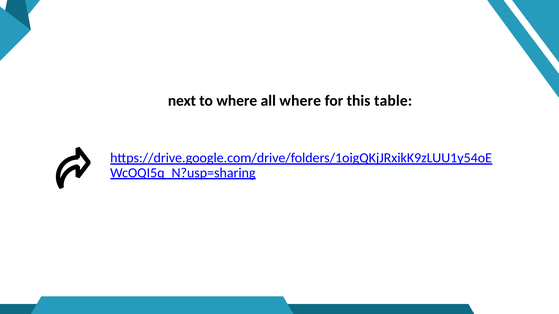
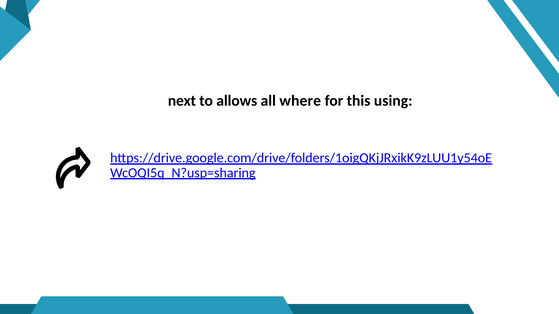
to where: where -> allows (237, 101)
table: table -> using (393, 101)
